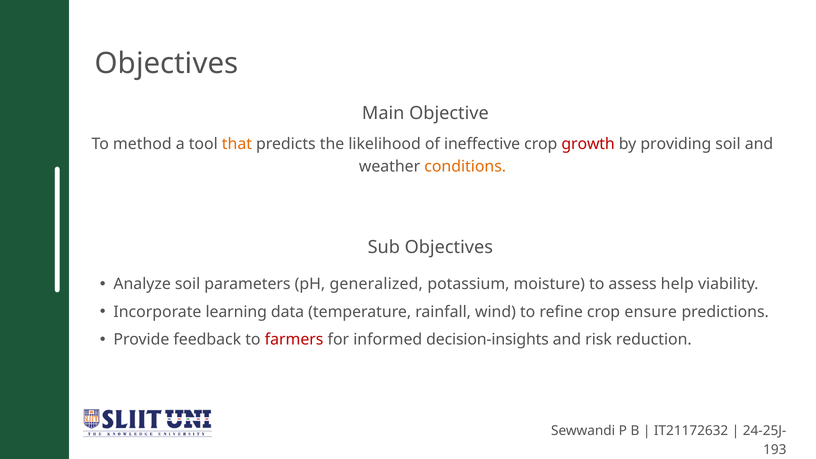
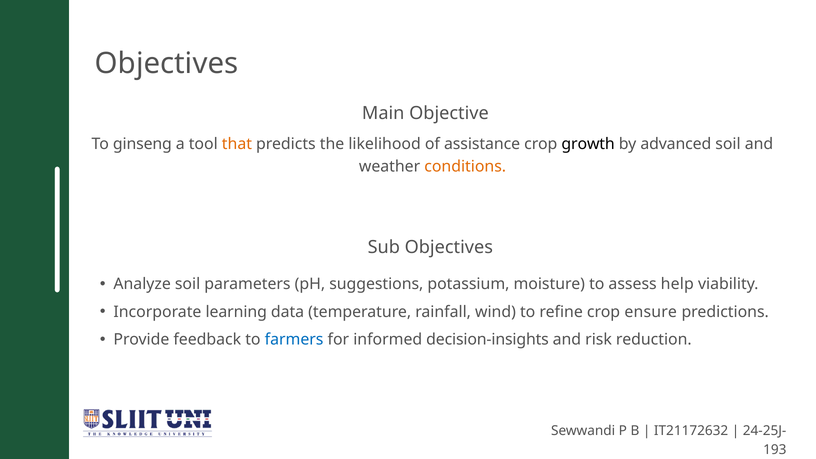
method: method -> ginseng (142, 144)
ineffective: ineffective -> assistance (482, 144)
growth colour: red -> black (588, 144)
providing: providing -> advanced (676, 144)
generalized: generalized -> suggestions (376, 284)
farmers colour: red -> blue (294, 340)
